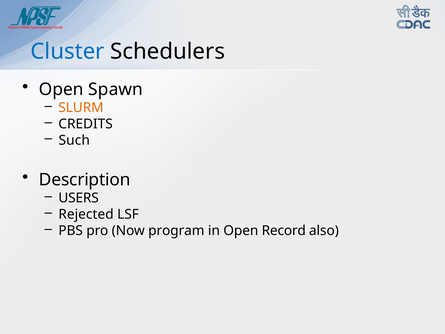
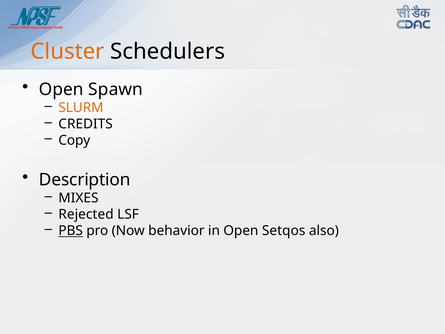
Cluster colour: blue -> orange (68, 52)
Such: Such -> Copy (74, 140)
USERS: USERS -> MIXES (78, 198)
PBS underline: none -> present (71, 231)
program: program -> behavior (176, 231)
Record: Record -> Setqos (284, 231)
